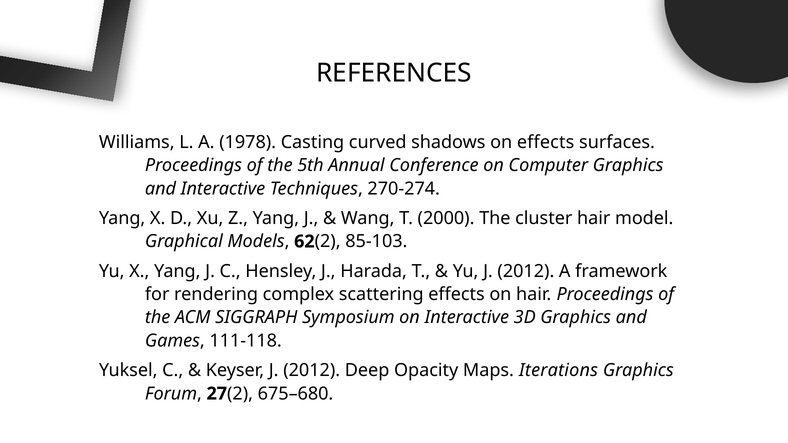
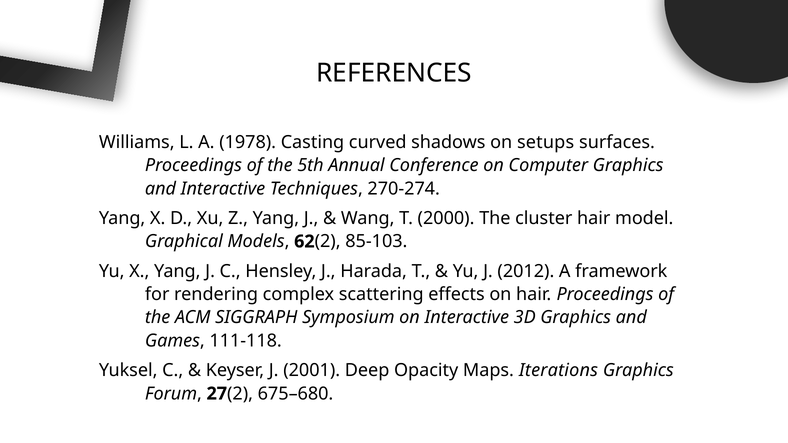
on effects: effects -> setups (546, 142)
Keyser J 2012: 2012 -> 2001 (312, 371)
